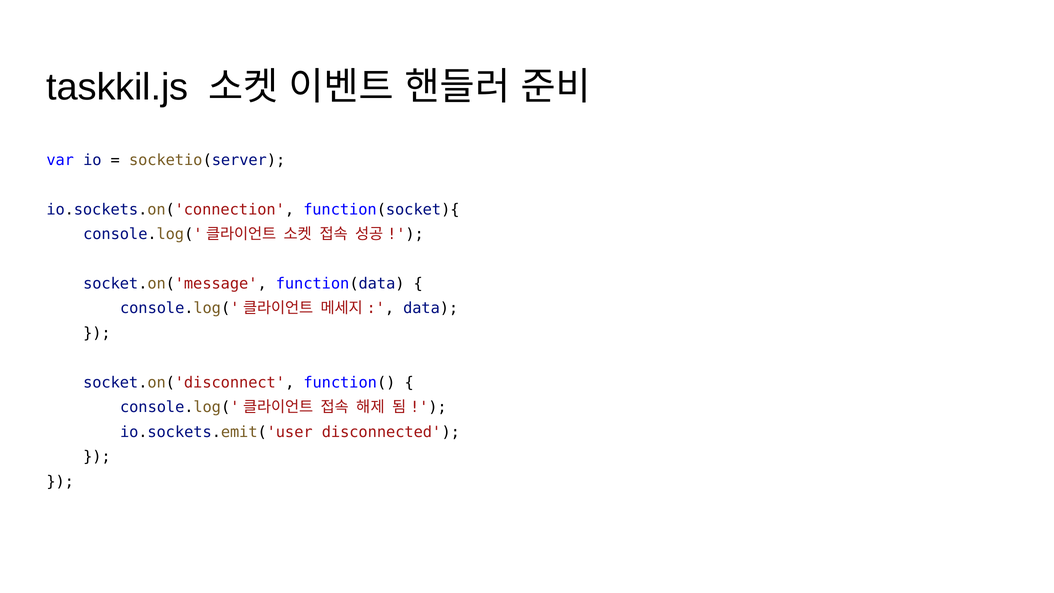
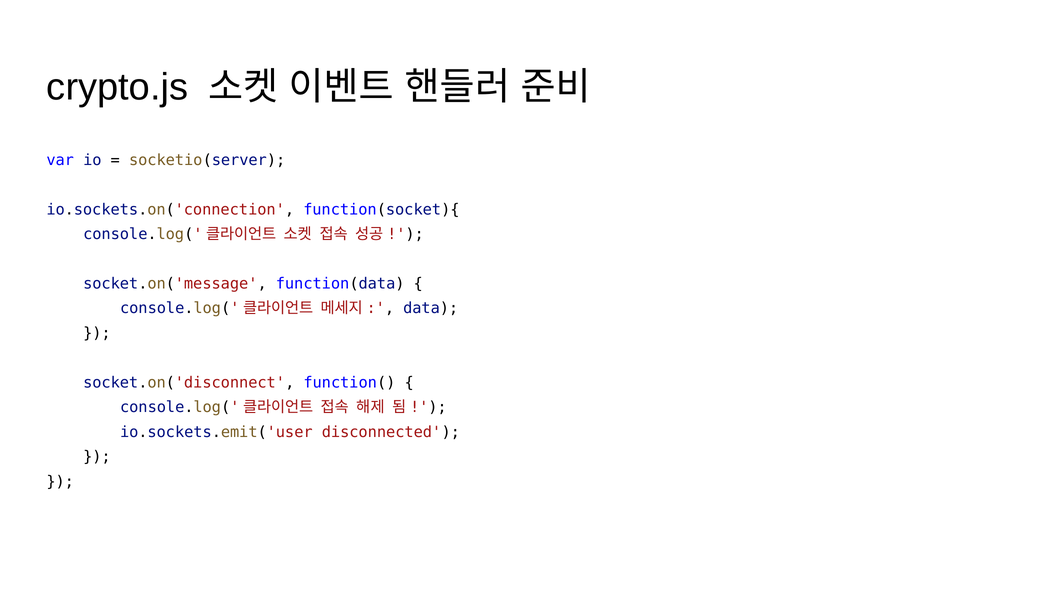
taskkil.js: taskkil.js -> crypto.js (117, 87)
